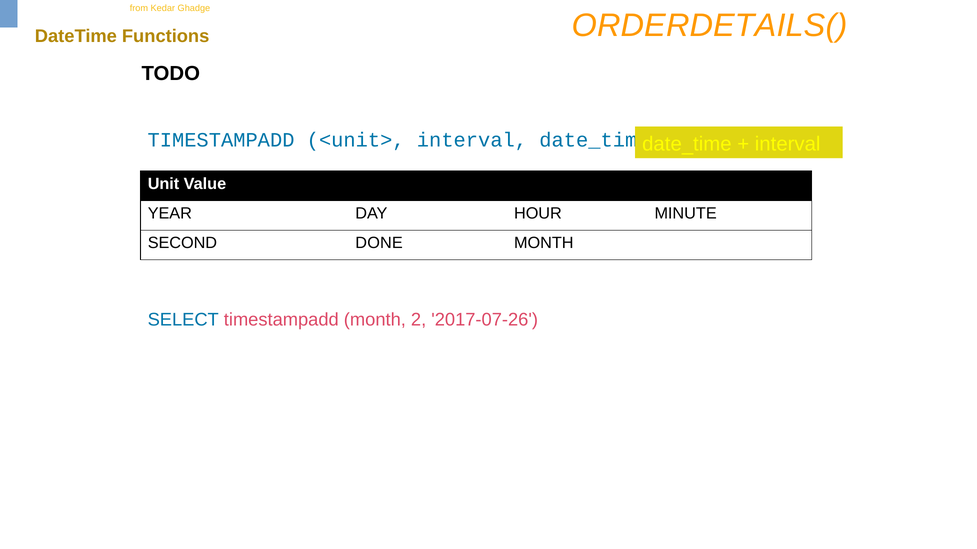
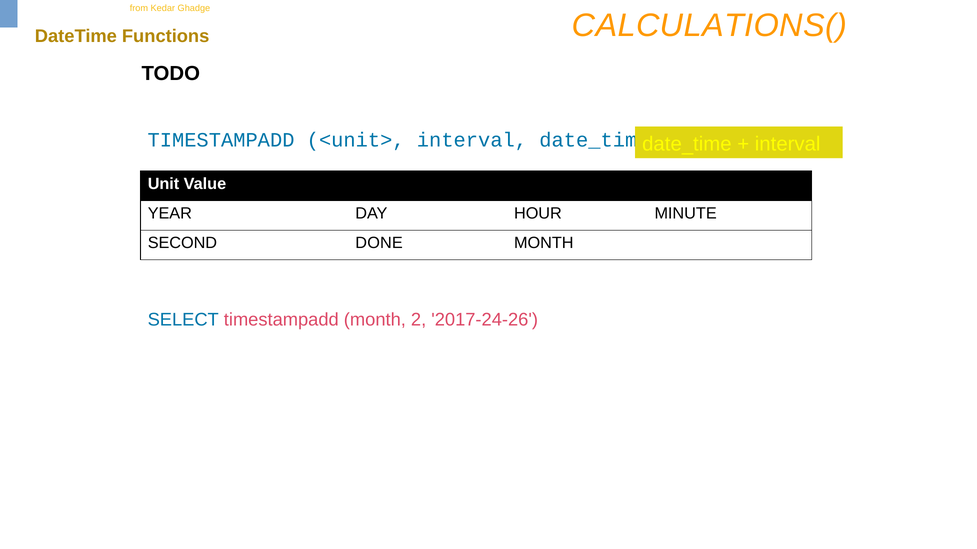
ORDERDETAILS(: ORDERDETAILS( -> CALCULATIONS( (709, 25)
2017-07-26: 2017-07-26 -> 2017-24-26 (485, 320)
